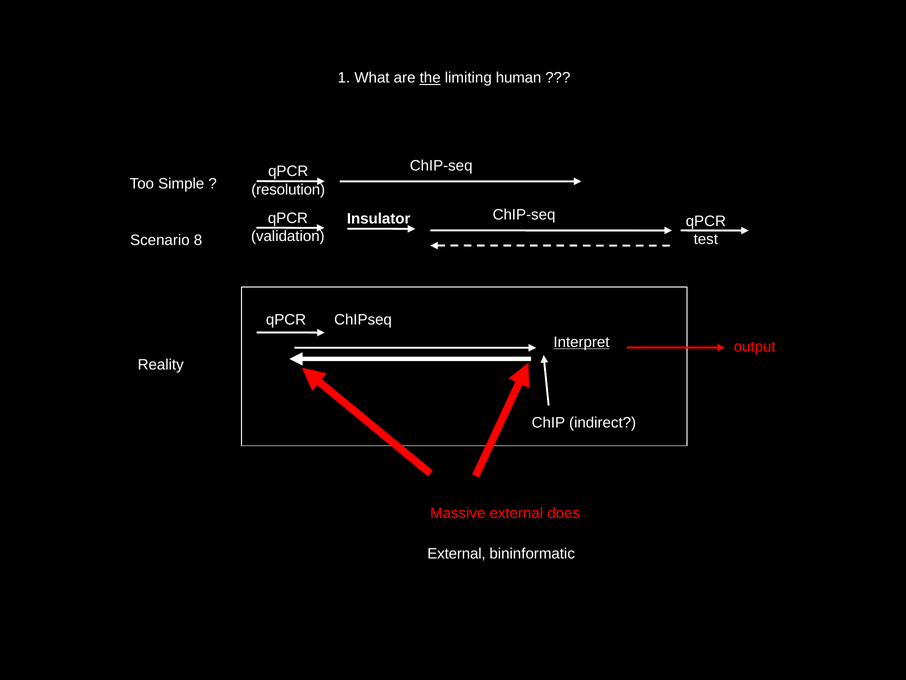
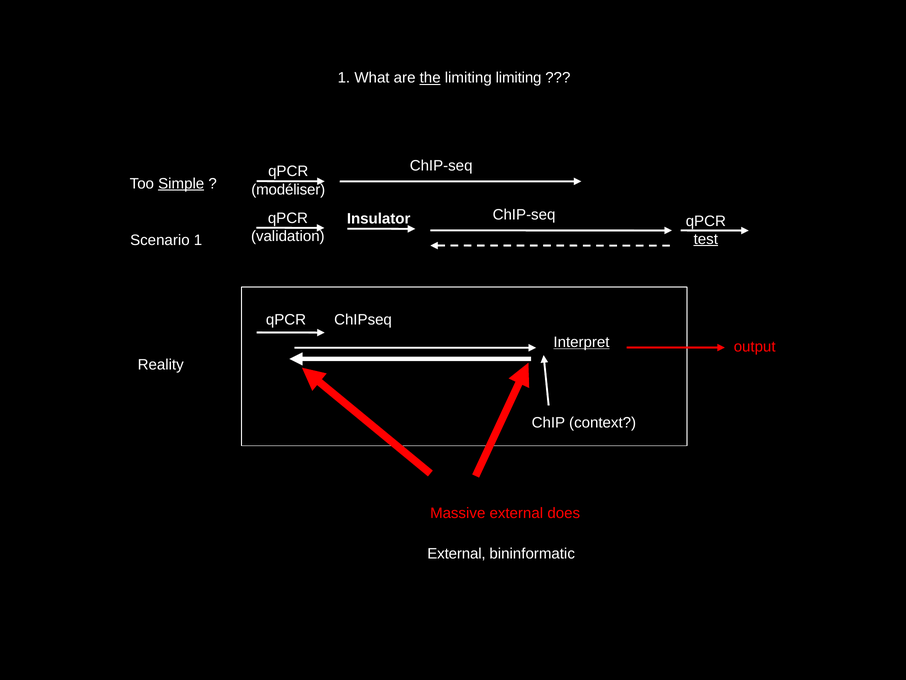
limiting human: human -> limiting (519, 78)
Simple underline: none -> present (181, 183)
resolution: resolution -> modéliser (288, 189)
test underline: none -> present (706, 239)
Scenario 8: 8 -> 1 (198, 240)
indirect: indirect -> context (603, 422)
